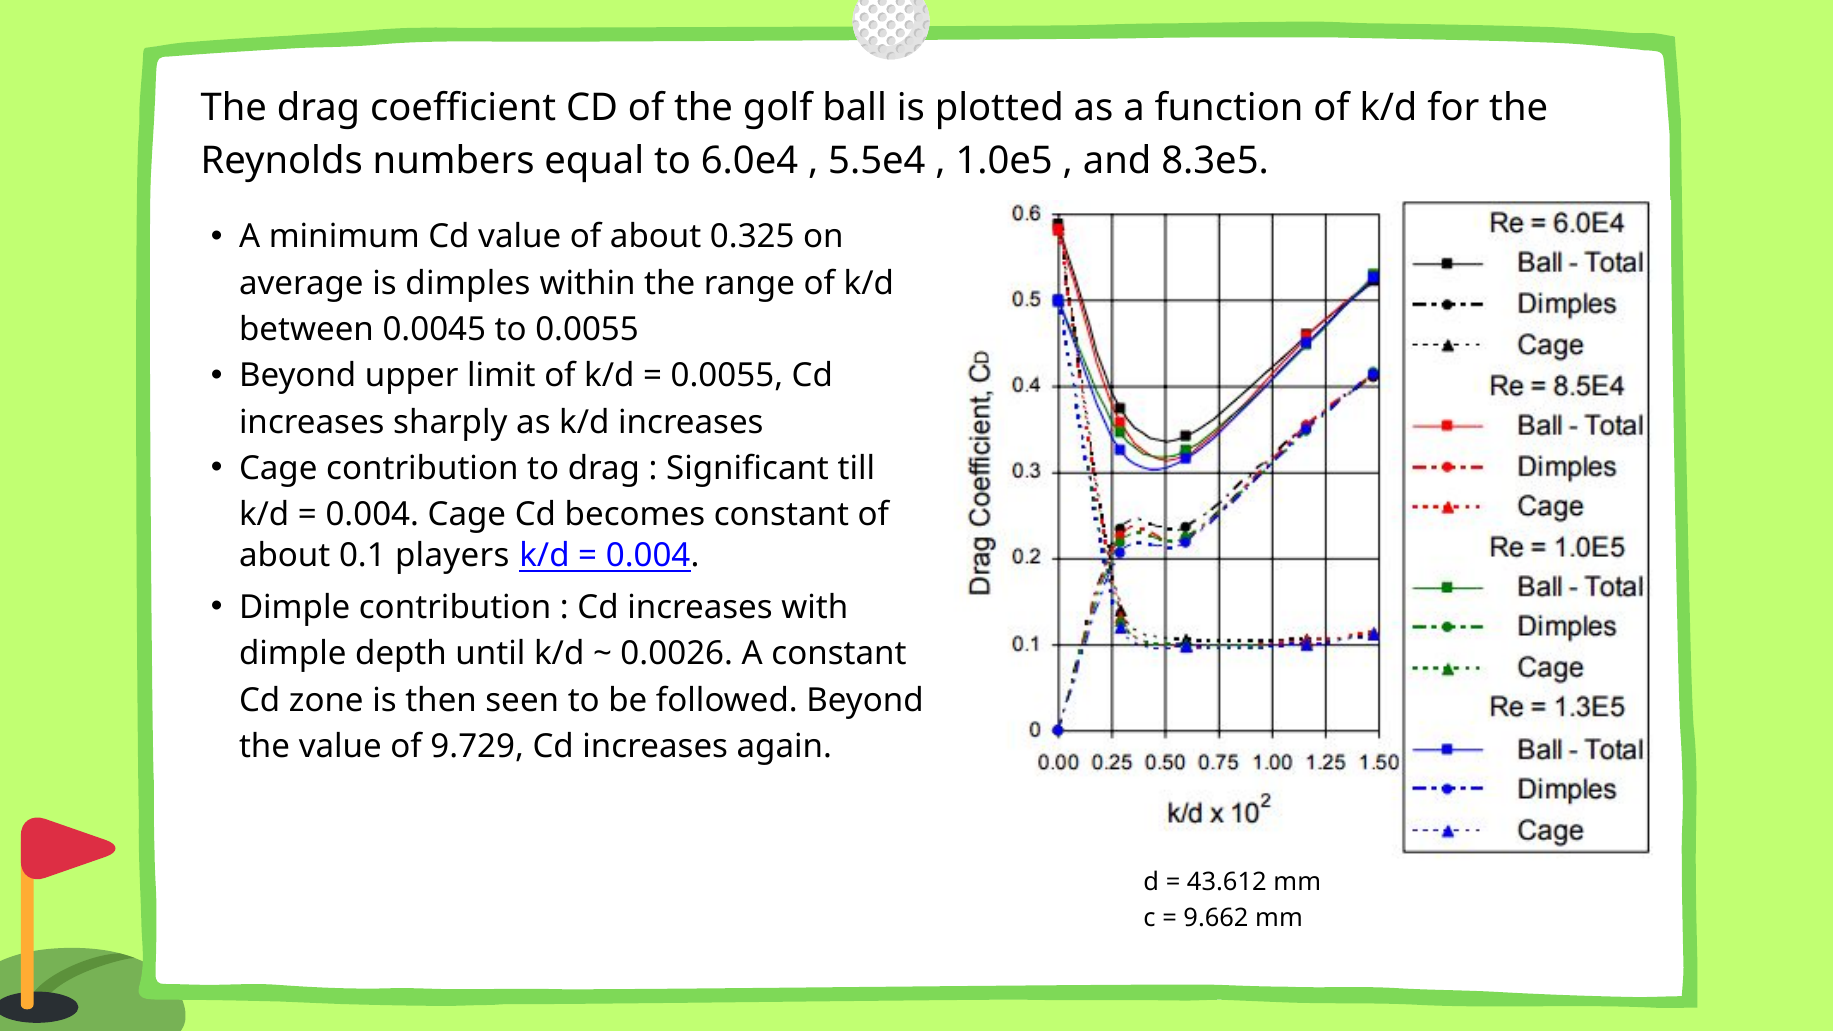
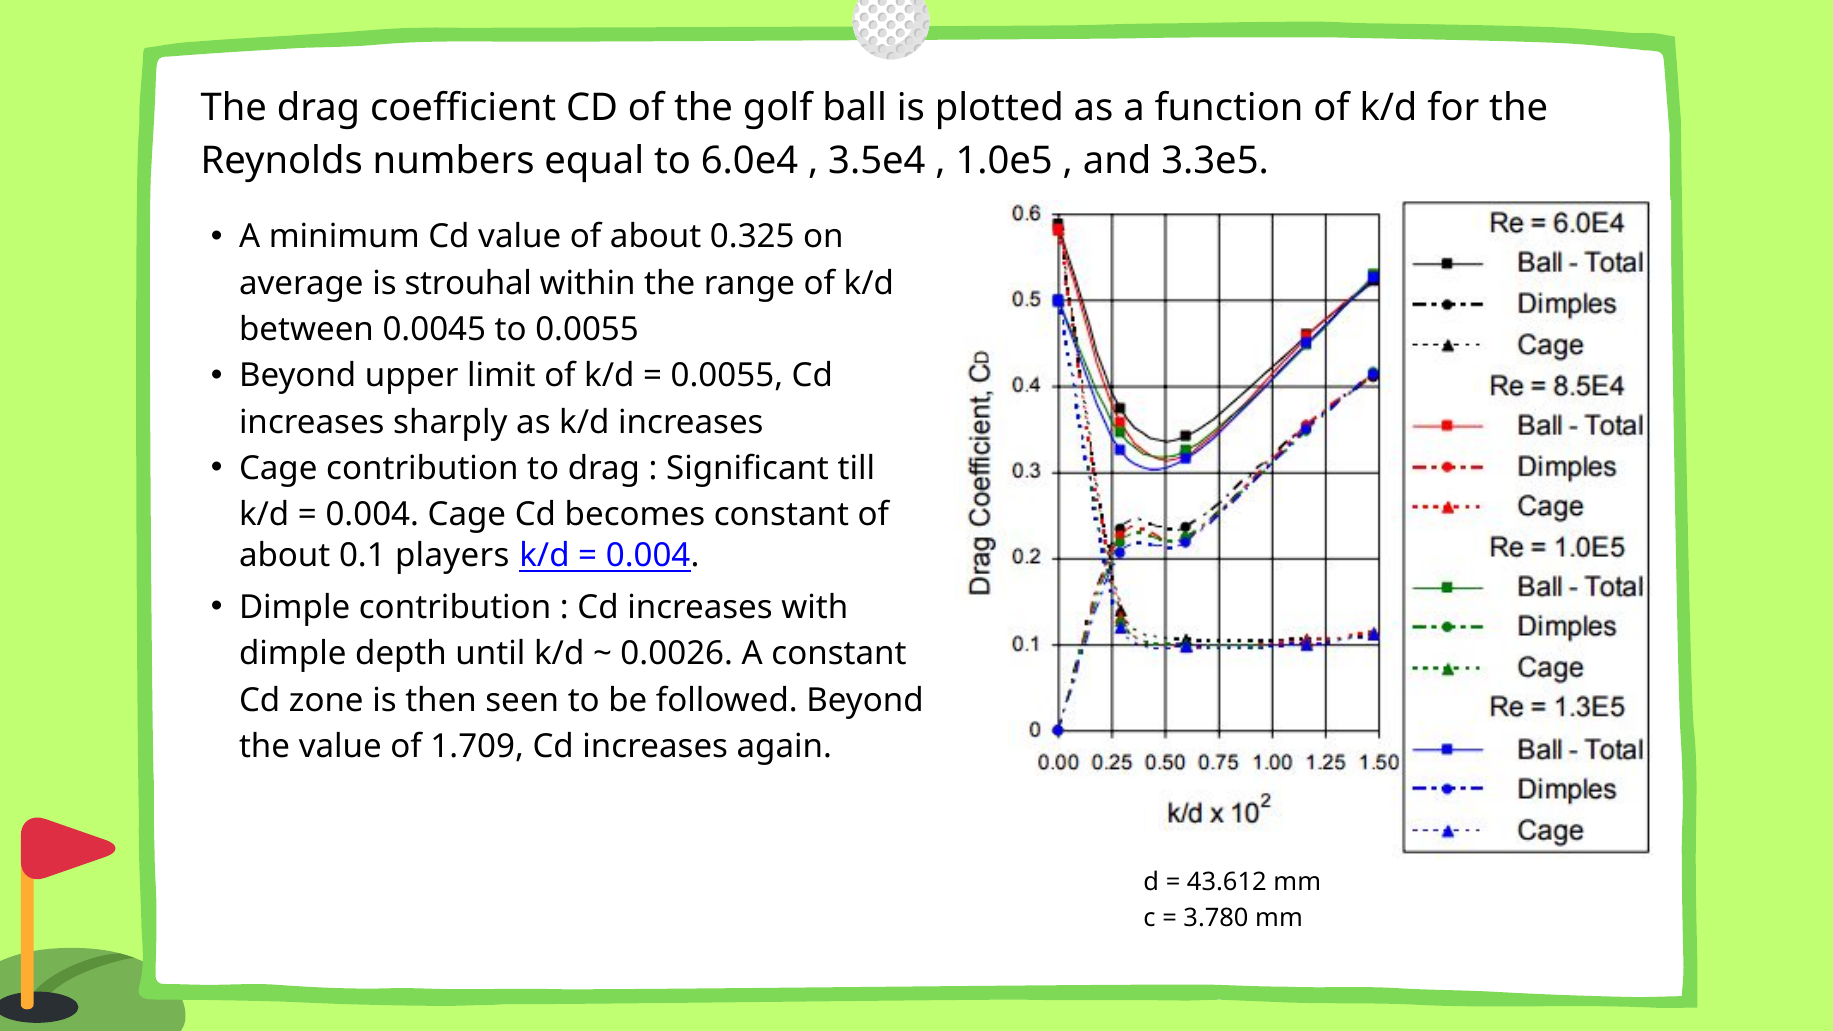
5.5e4: 5.5e4 -> 3.5e4 (877, 161)
8.3e5: 8.3e5 -> 3.3e5 (1215, 161)
dimples: dimples -> strouhal (468, 283)
9.729: 9.729 -> 1.709 (477, 747)
9.662: 9.662 -> 3.780 (1216, 918)
